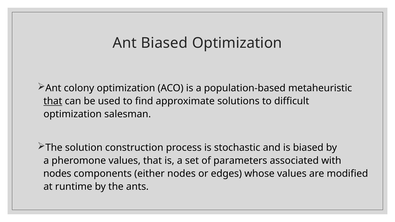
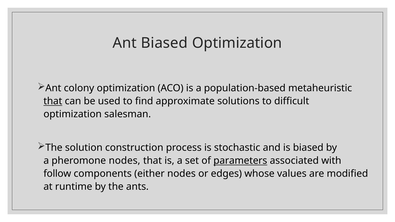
pheromone values: values -> nodes (125, 161)
parameters underline: none -> present (240, 161)
nodes: nodes -> follow (57, 174)
